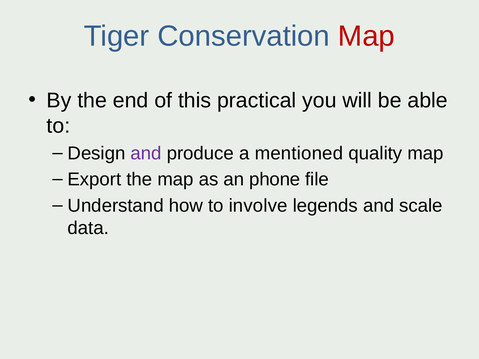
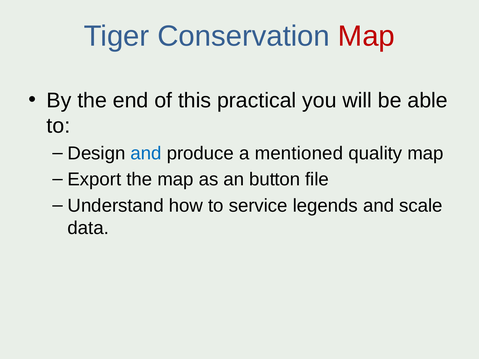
and colour: purple -> blue (146, 154)
phone: phone -> button (275, 180)
involve: involve -> service (258, 206)
